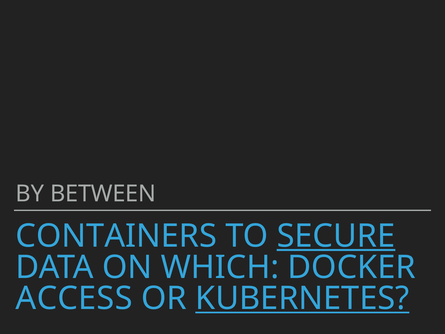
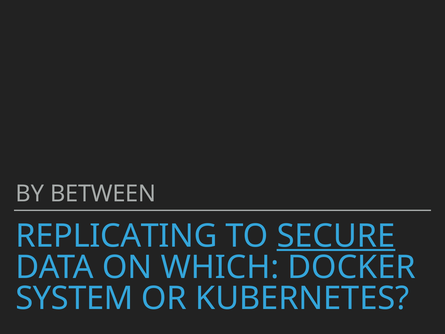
CONTAINERS: CONTAINERS -> REPLICATING (117, 236)
ACCESS: ACCESS -> SYSTEM (74, 298)
KUBERNETES underline: present -> none (302, 298)
